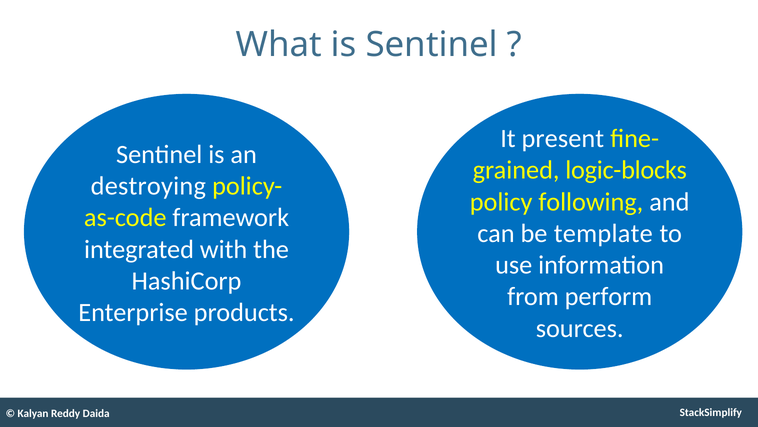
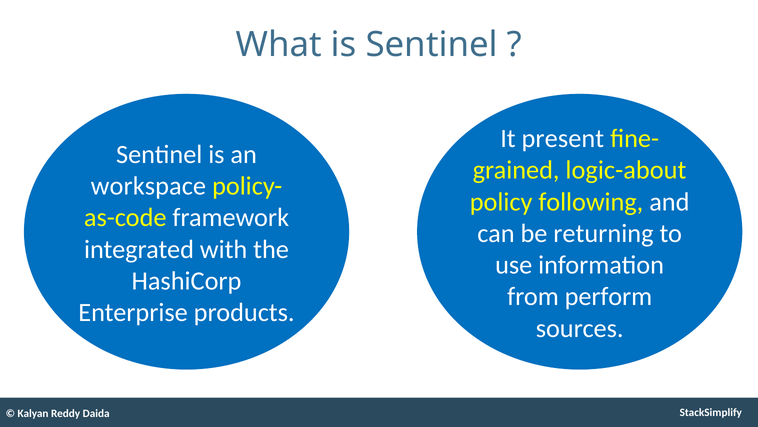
logic-blocks: logic-blocks -> logic-about (626, 170)
destroying: destroying -> workspace (148, 186)
template: template -> returning (603, 233)
